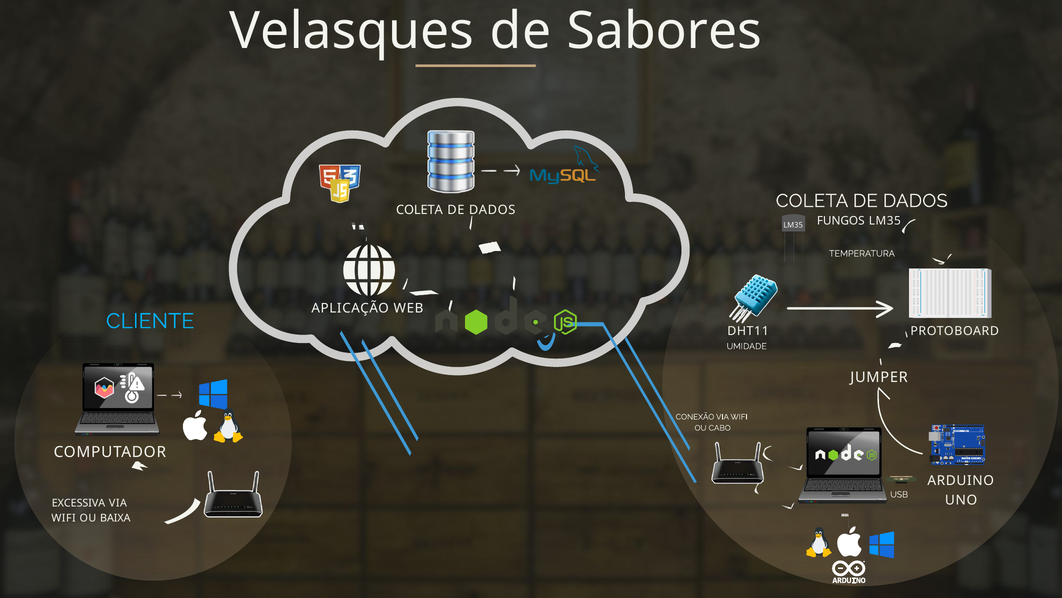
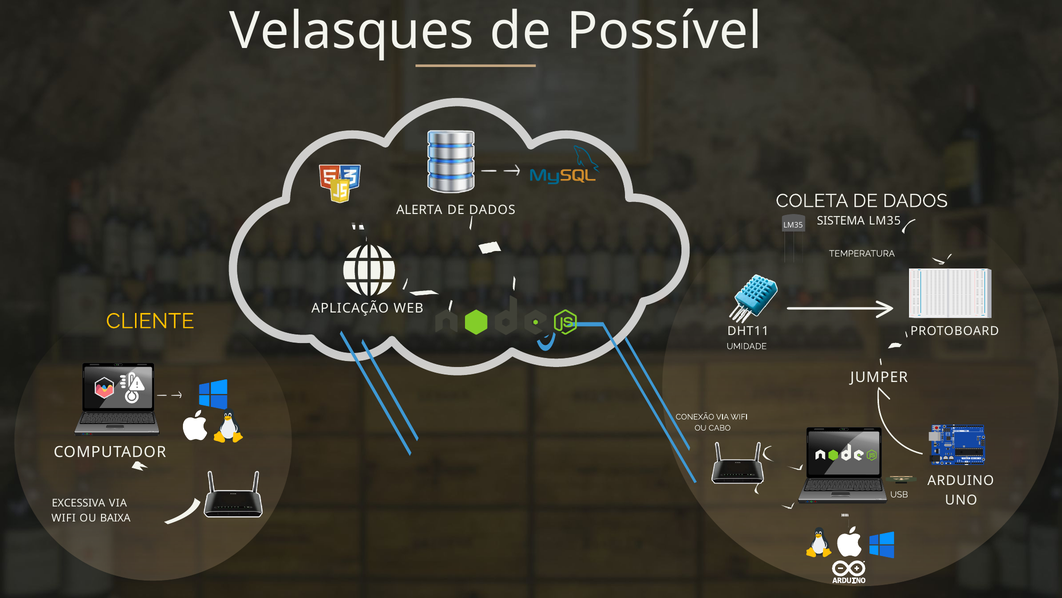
Sabores: Sabores -> Possível (664, 31)
COLETA: COLETA -> ALERTA (419, 210)
FUNGOS: FUNGOS -> SISTEMA (841, 221)
CLIENTE colour: light blue -> yellow (150, 321)
